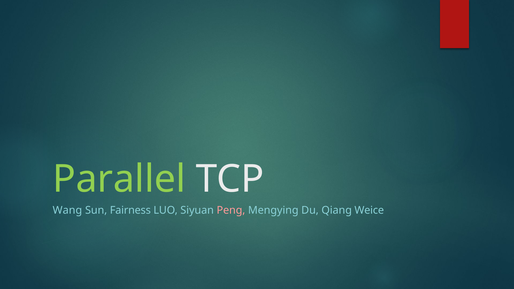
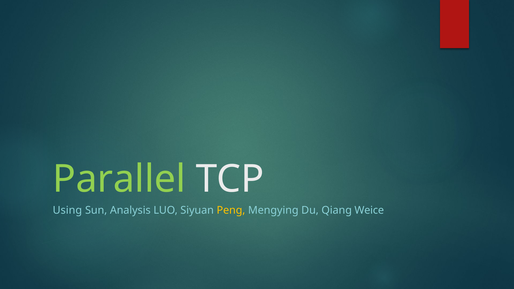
Wang: Wang -> Using (67, 211)
Fairness: Fairness -> Analysis (130, 211)
Peng colour: pink -> yellow (231, 211)
